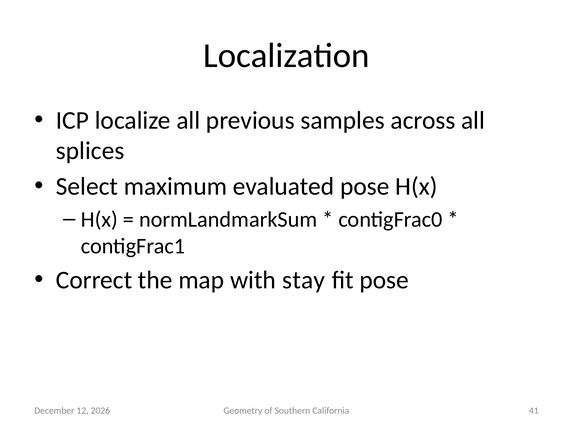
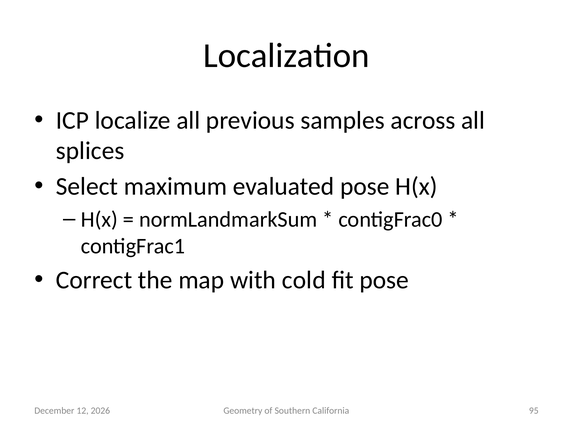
stay: stay -> cold (304, 280)
41: 41 -> 95 (534, 410)
